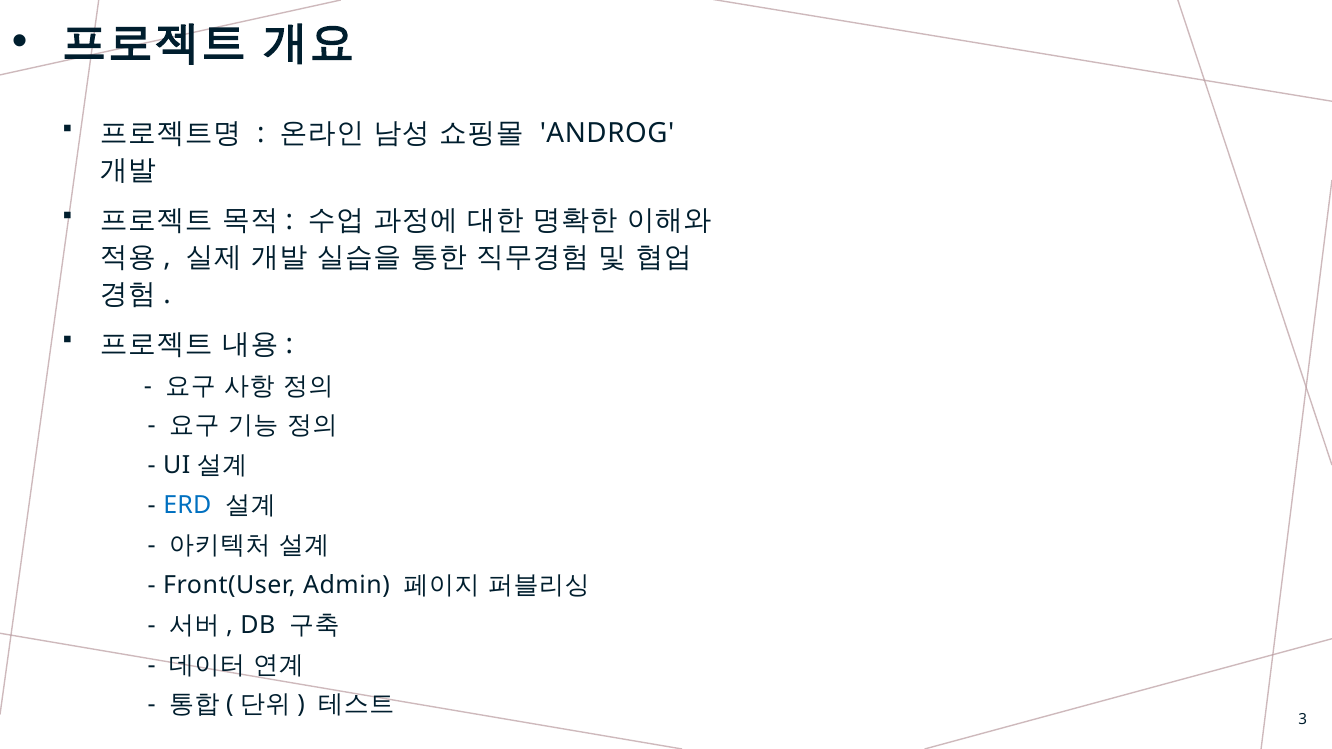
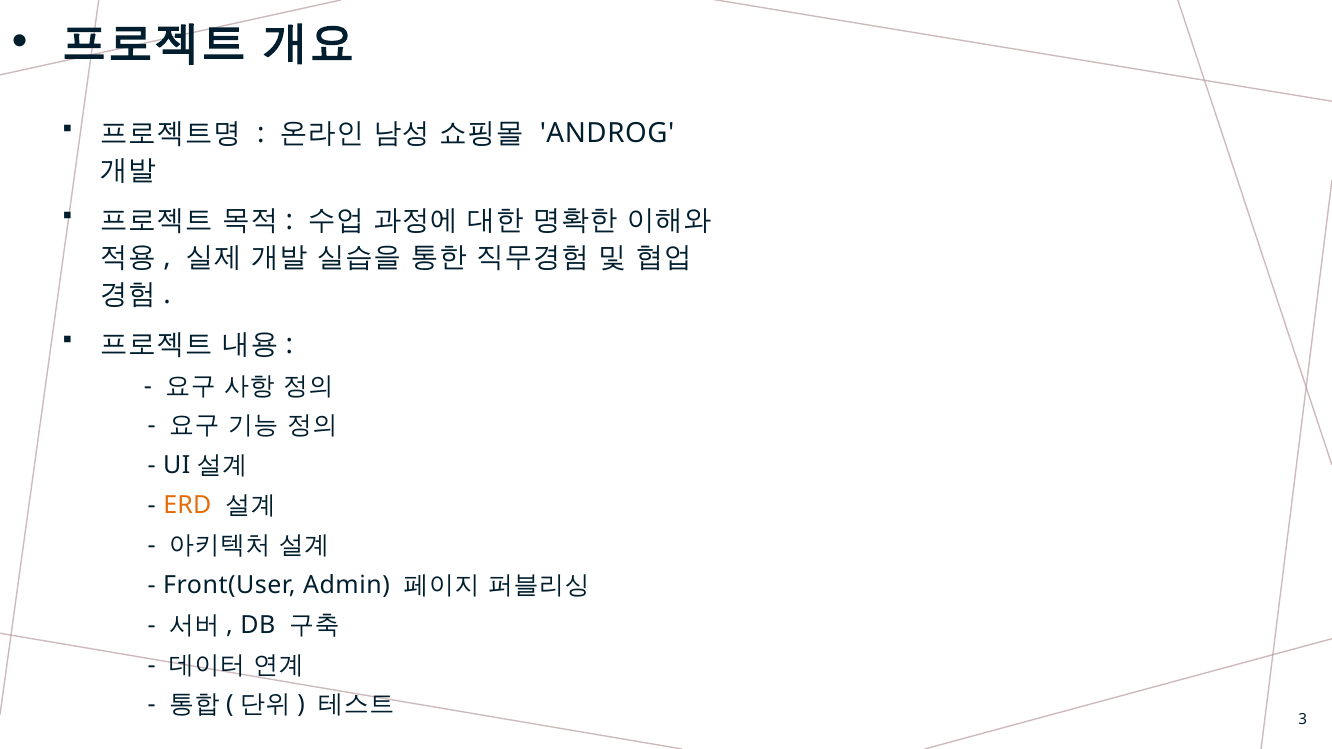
ERD colour: blue -> orange (187, 506)
